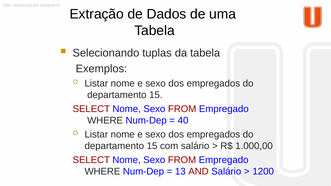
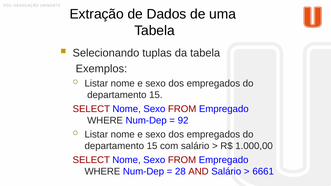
40: 40 -> 92 (183, 121)
13: 13 -> 28 (180, 172)
1200: 1200 -> 6661 (263, 172)
